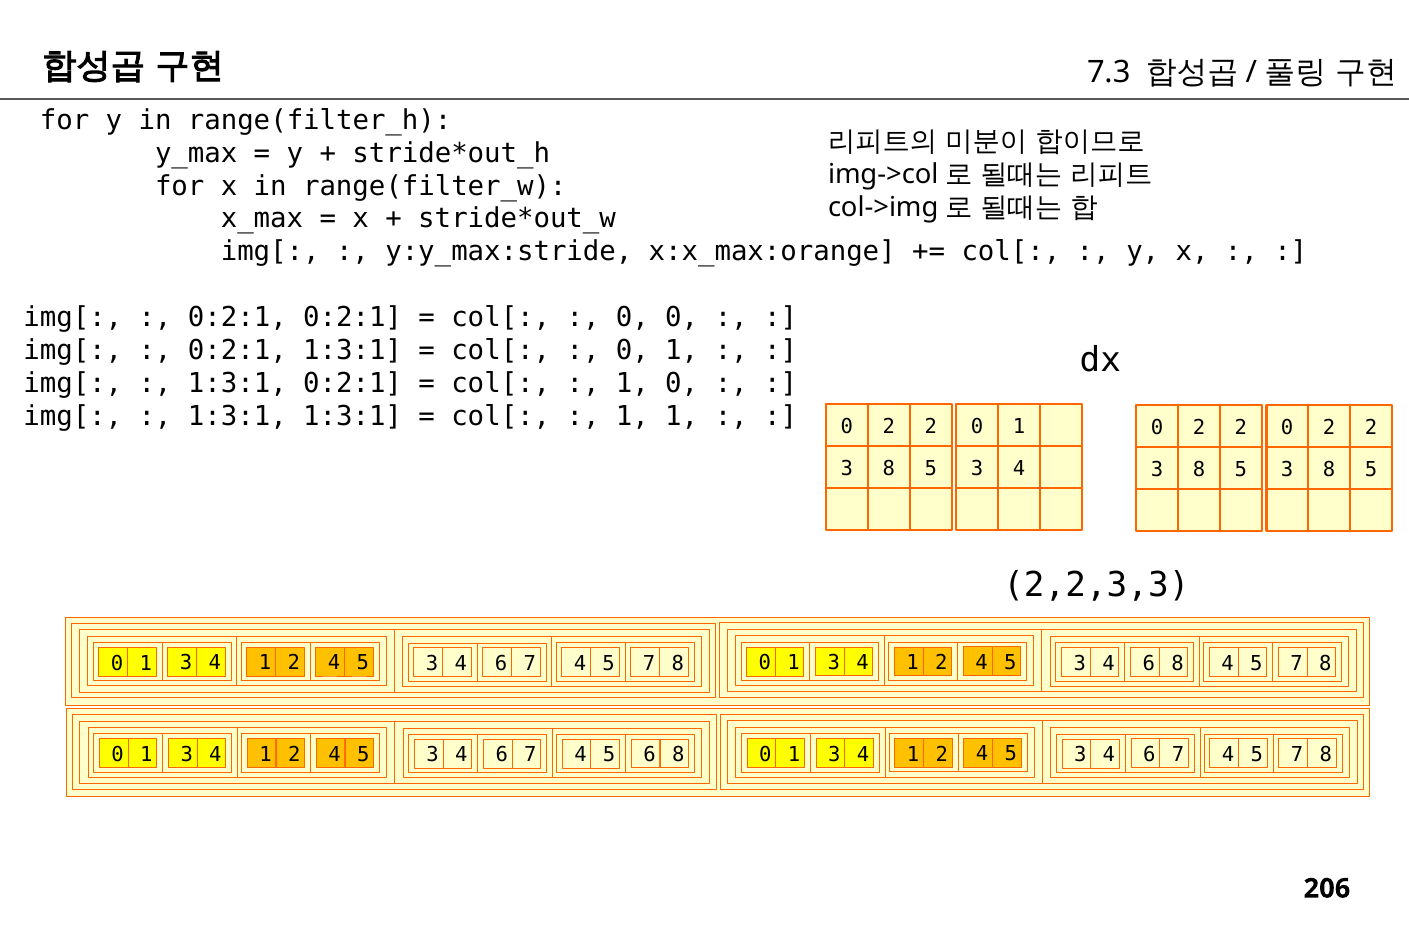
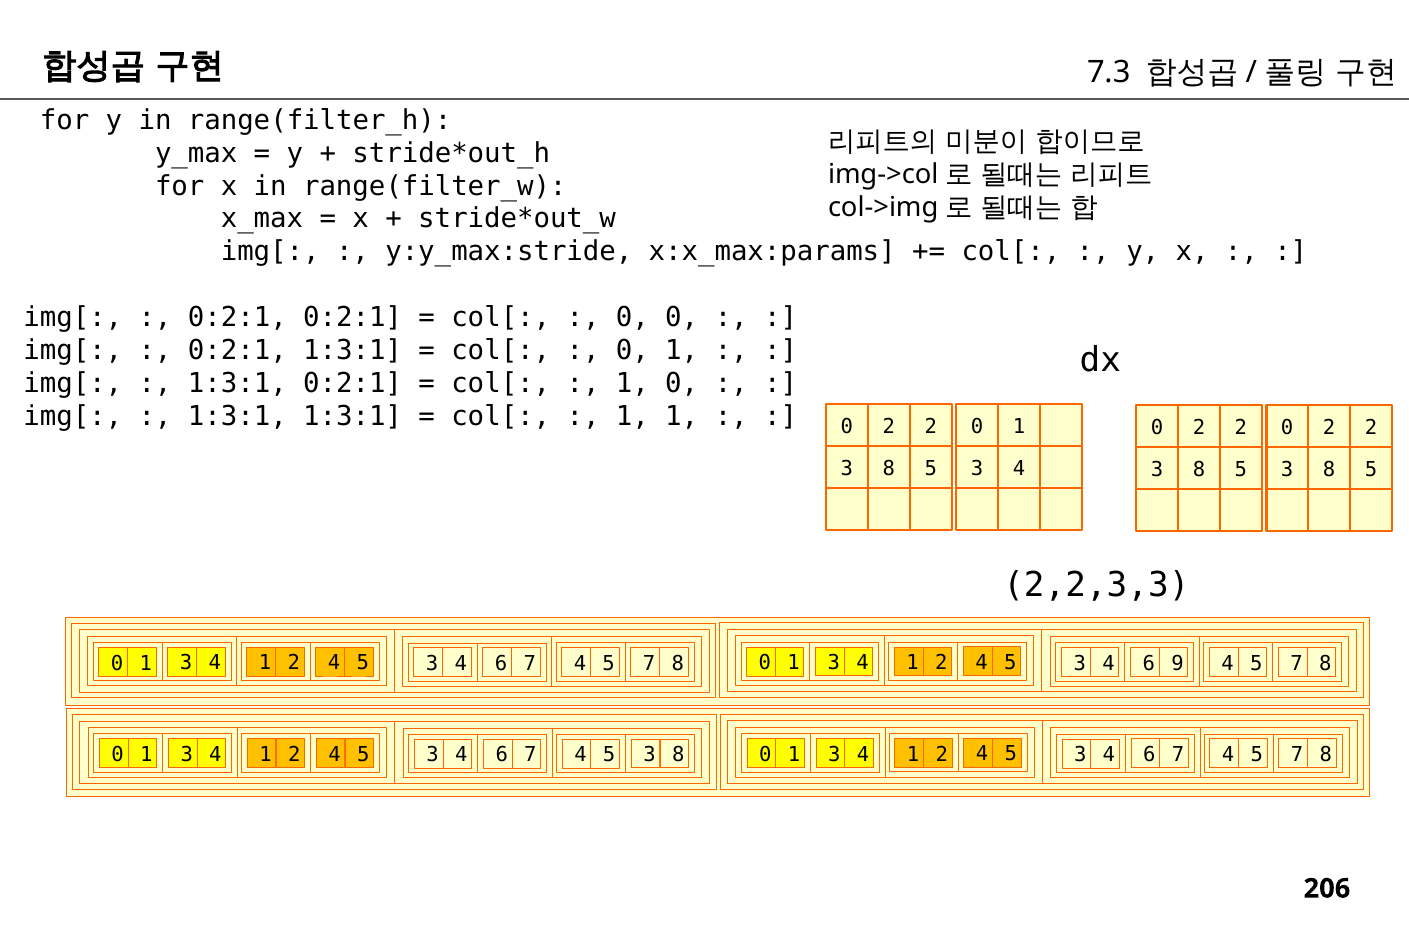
x:x_max:orange: x:x_max:orange -> x:x_max:params (772, 252)
4 6 8: 8 -> 9 (1177, 663)
7 4 5 6: 6 -> 3 (650, 754)
